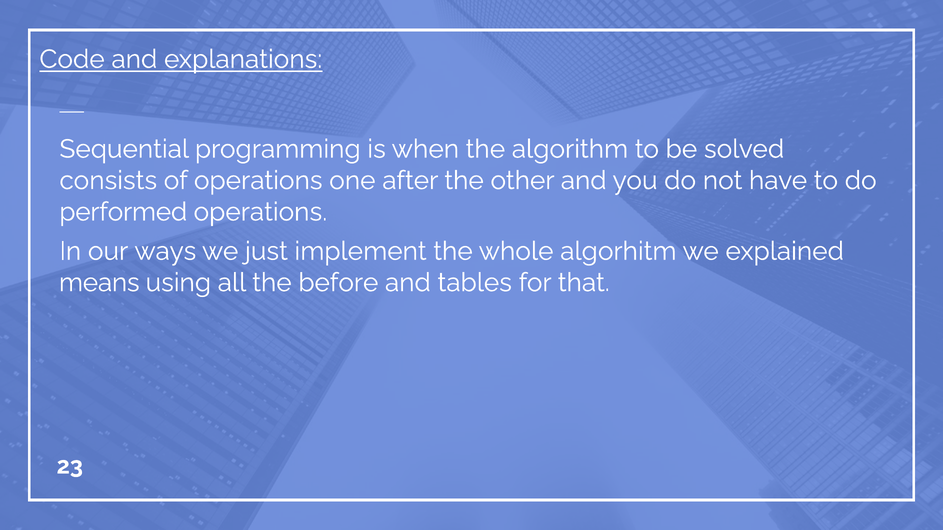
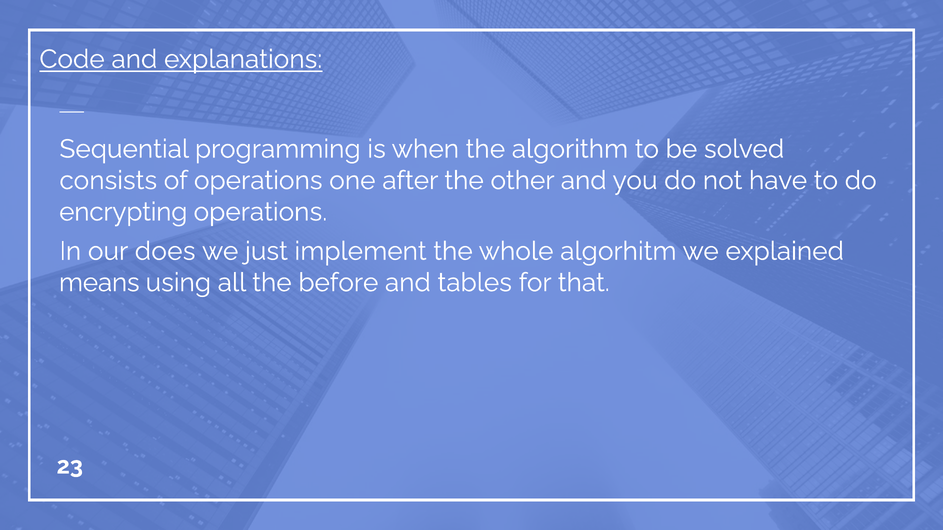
performed: performed -> encrypting (123, 212)
ways: ways -> does (165, 251)
